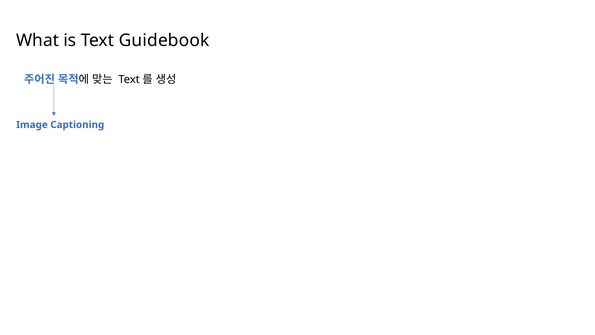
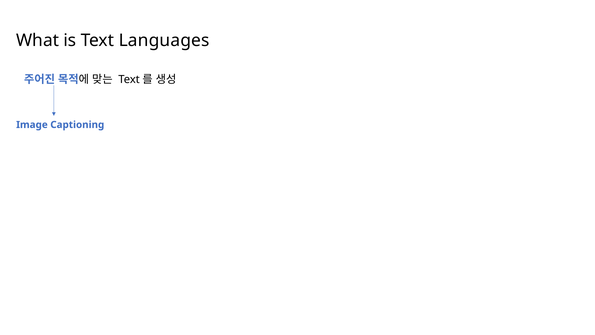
Guidebook: Guidebook -> Languages (164, 40)
